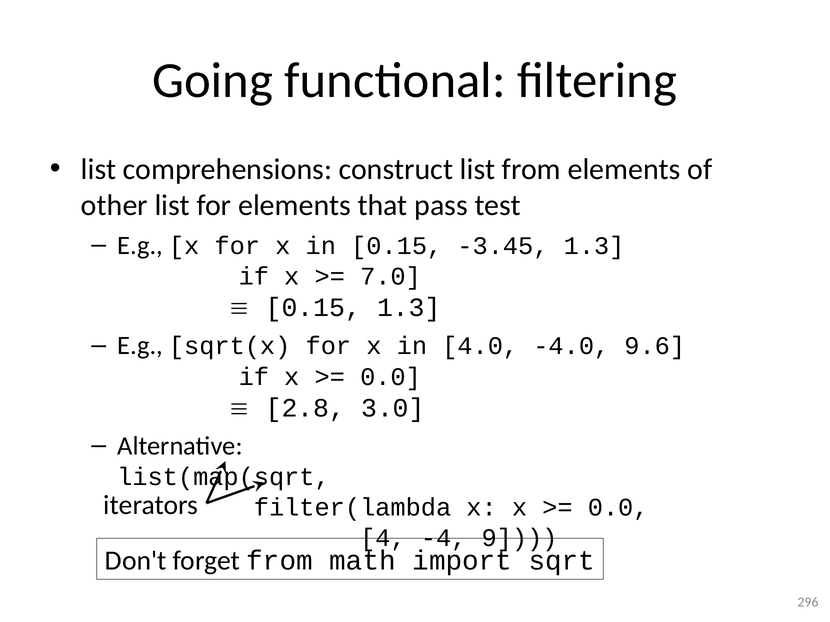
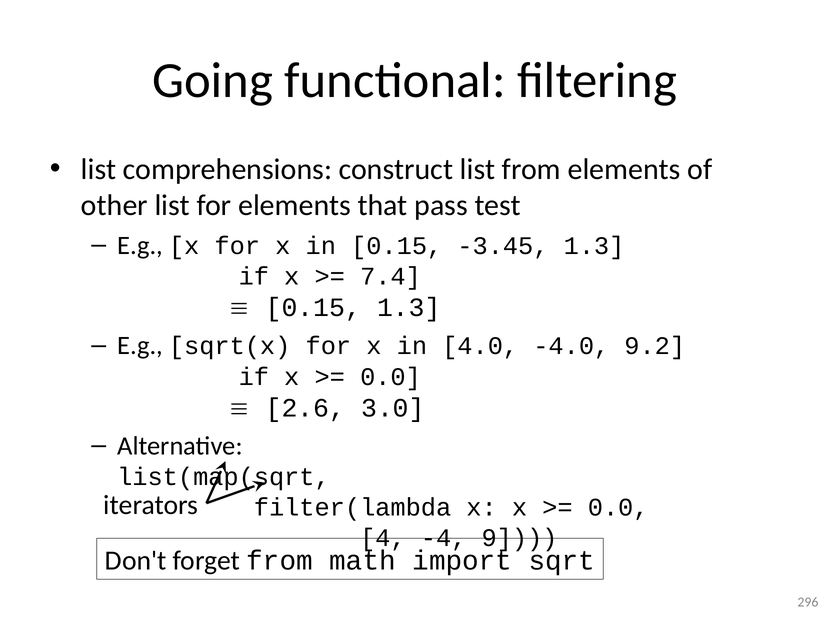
7.0: 7.0 -> 7.4 (391, 277)
9.6: 9.6 -> 9.2 (655, 346)
2.8: 2.8 -> 2.6 (305, 408)
